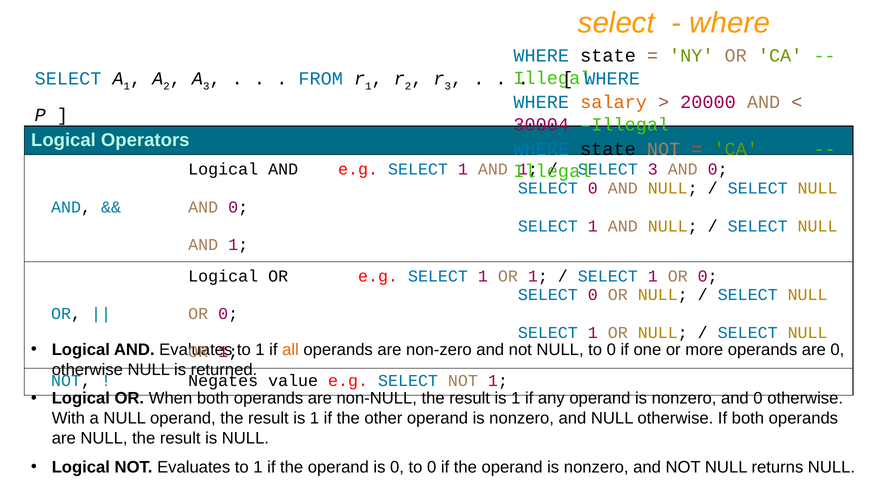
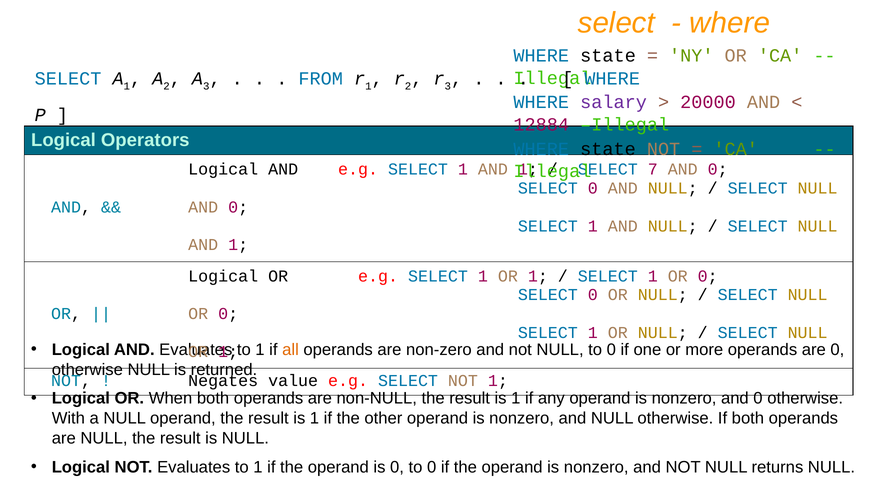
salary colour: orange -> purple (614, 102)
30004: 30004 -> 12884 (541, 124)
SELECT 3: 3 -> 7 (653, 169)
